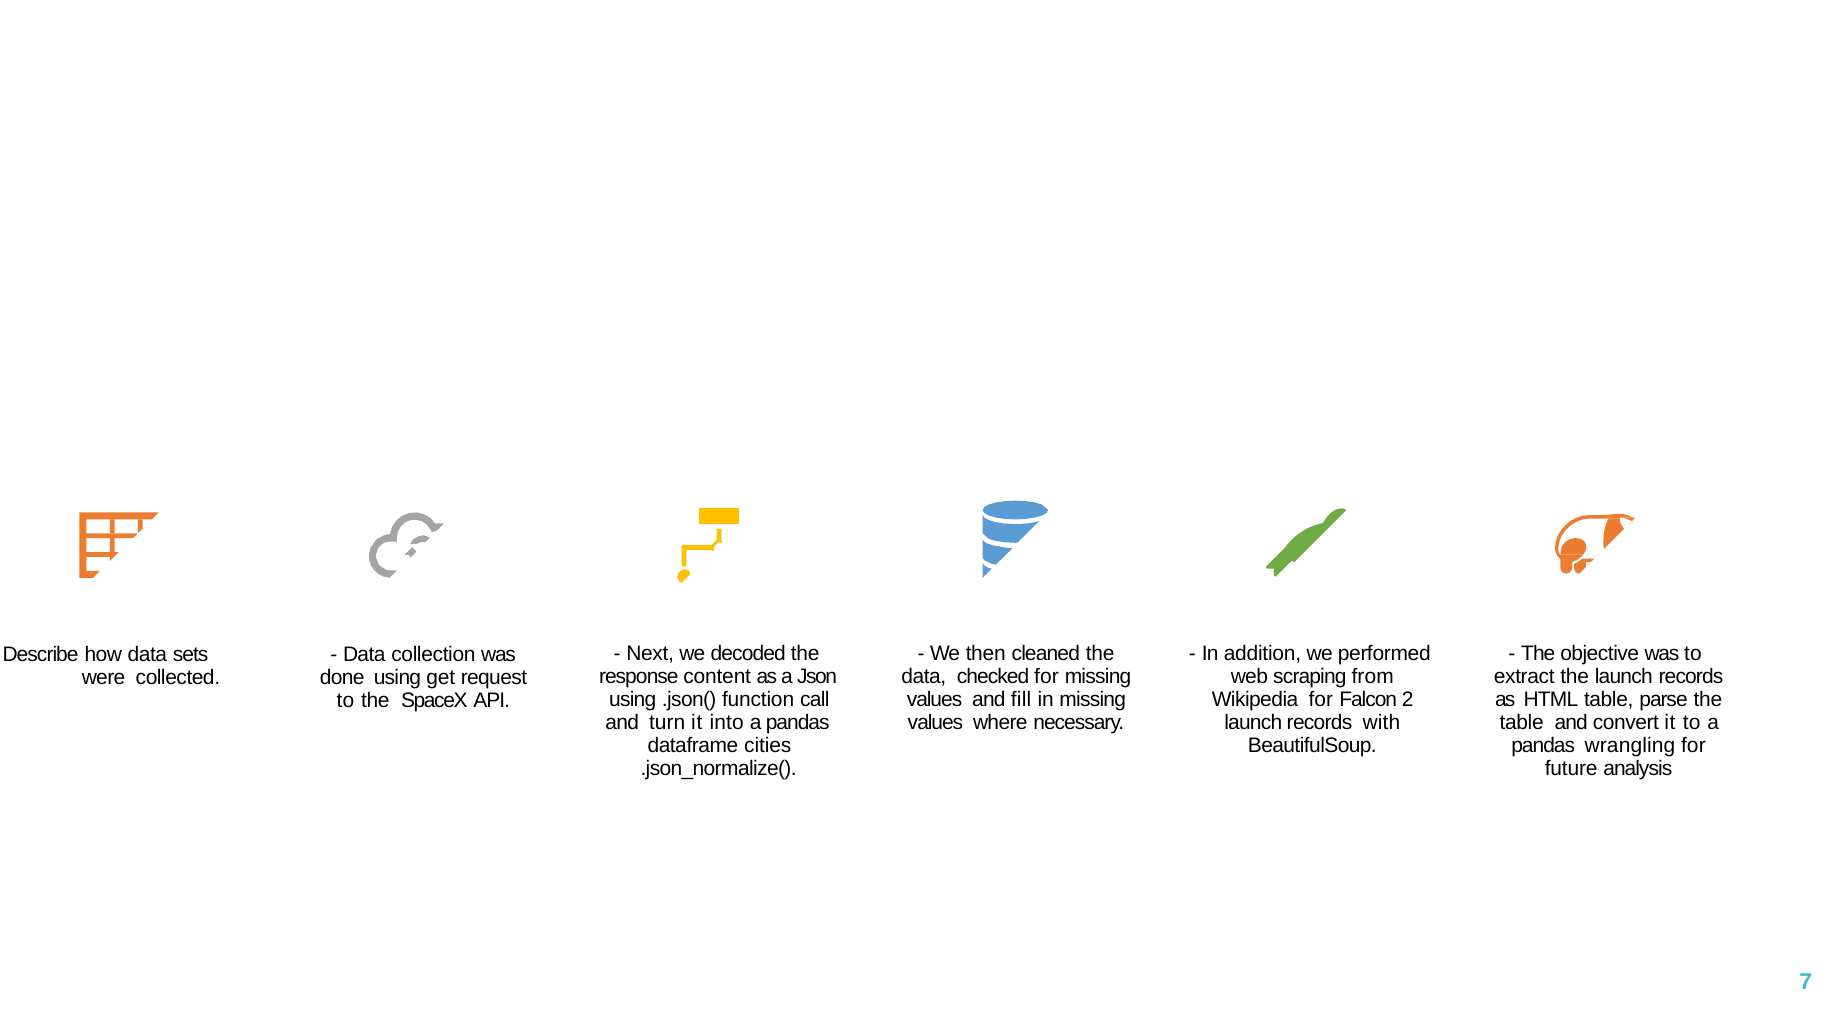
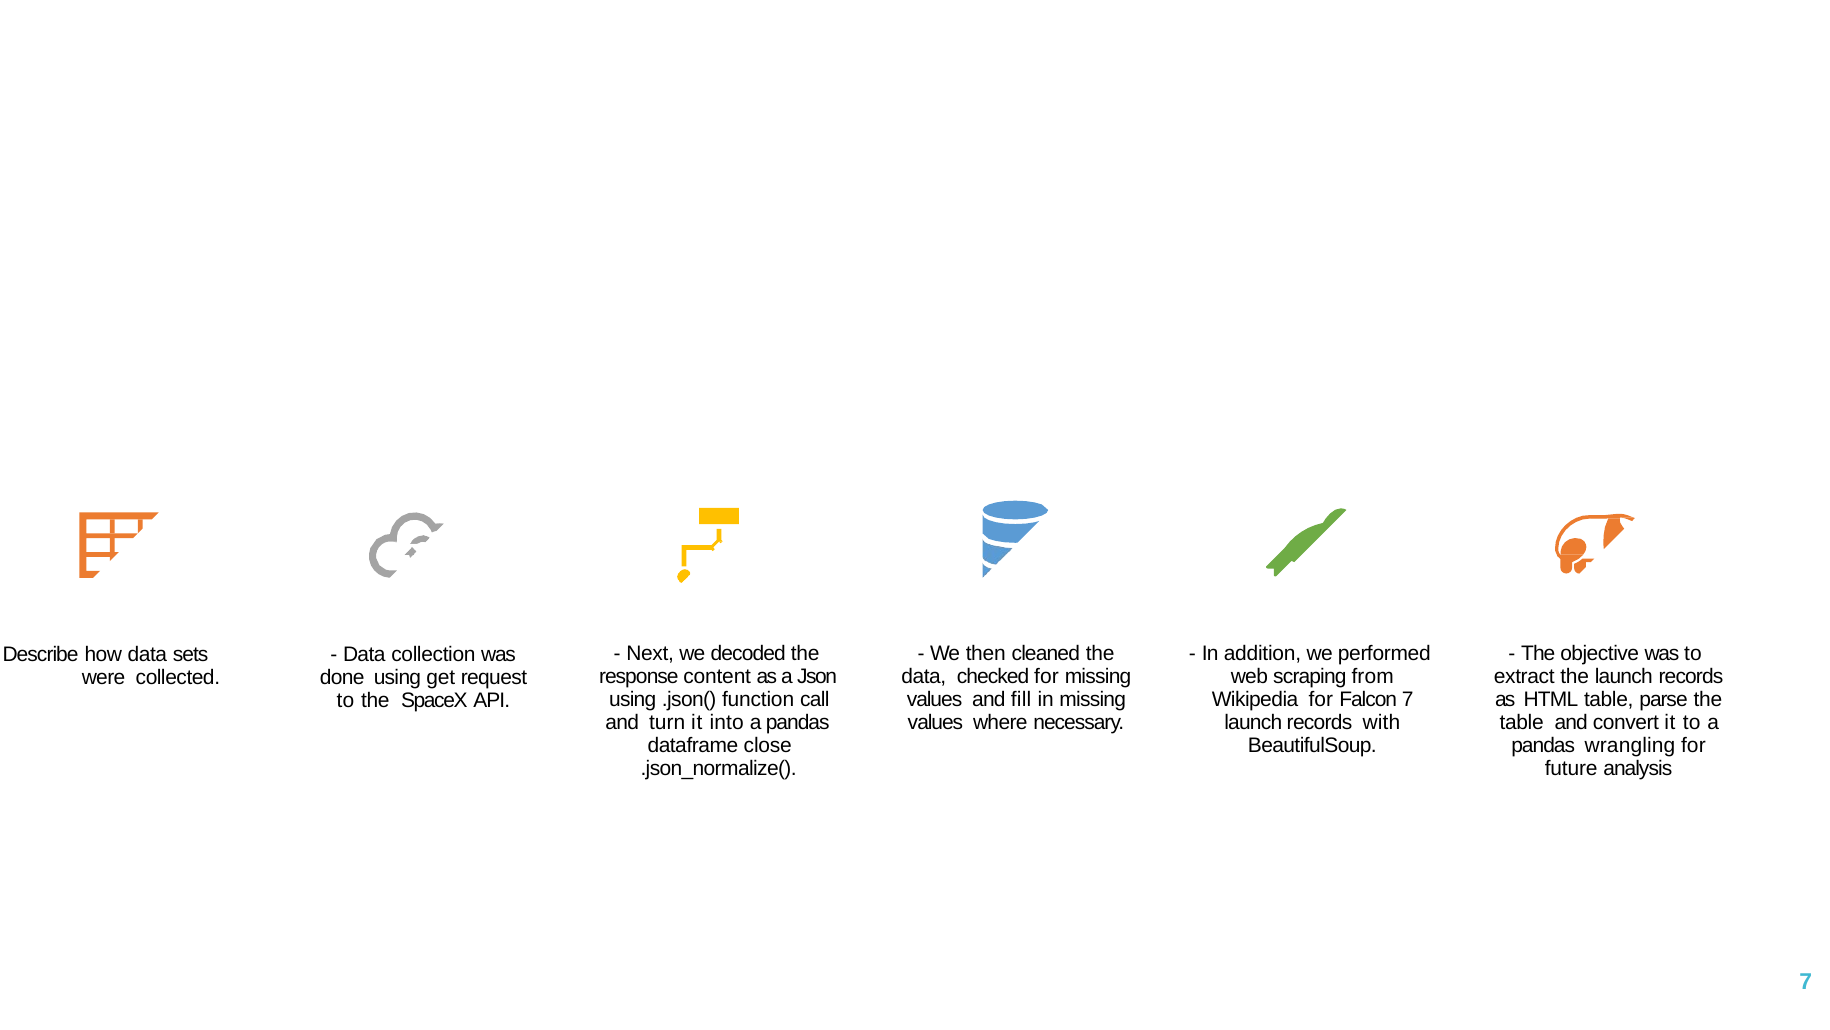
Falcon 2: 2 -> 7 (1408, 699)
cities: cities -> close (768, 745)
